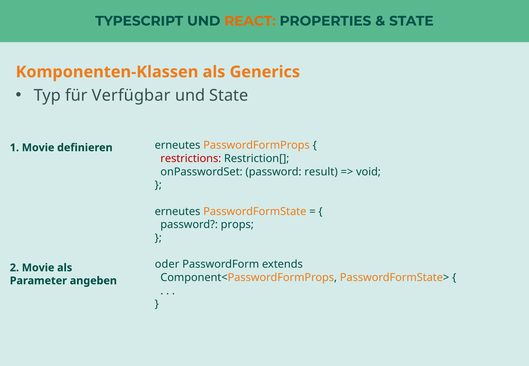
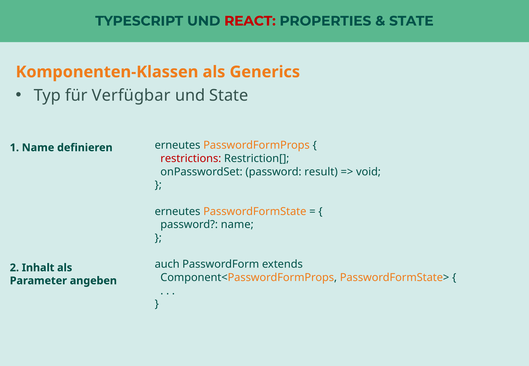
REACT colour: orange -> red (250, 21)
1 Movie: Movie -> Name (38, 148)
password props: props -> name (237, 225)
oder: oder -> auch (167, 264)
2 Movie: Movie -> Inhalt (38, 268)
